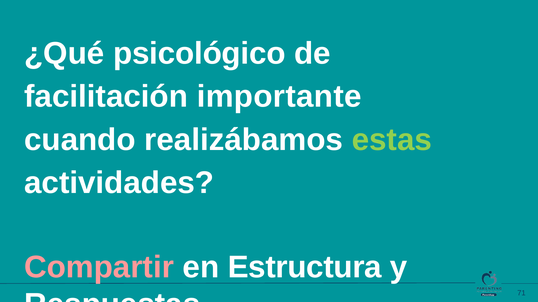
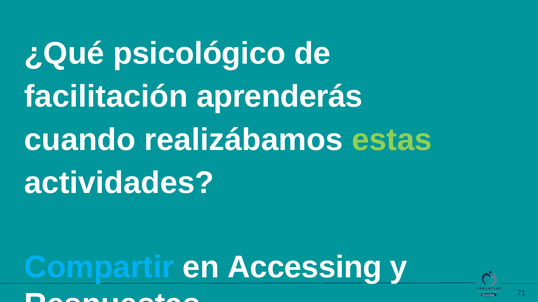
importante: importante -> aprenderás (280, 97)
Compartir colour: pink -> light blue (99, 268)
Estructura: Estructura -> Accessing (305, 268)
